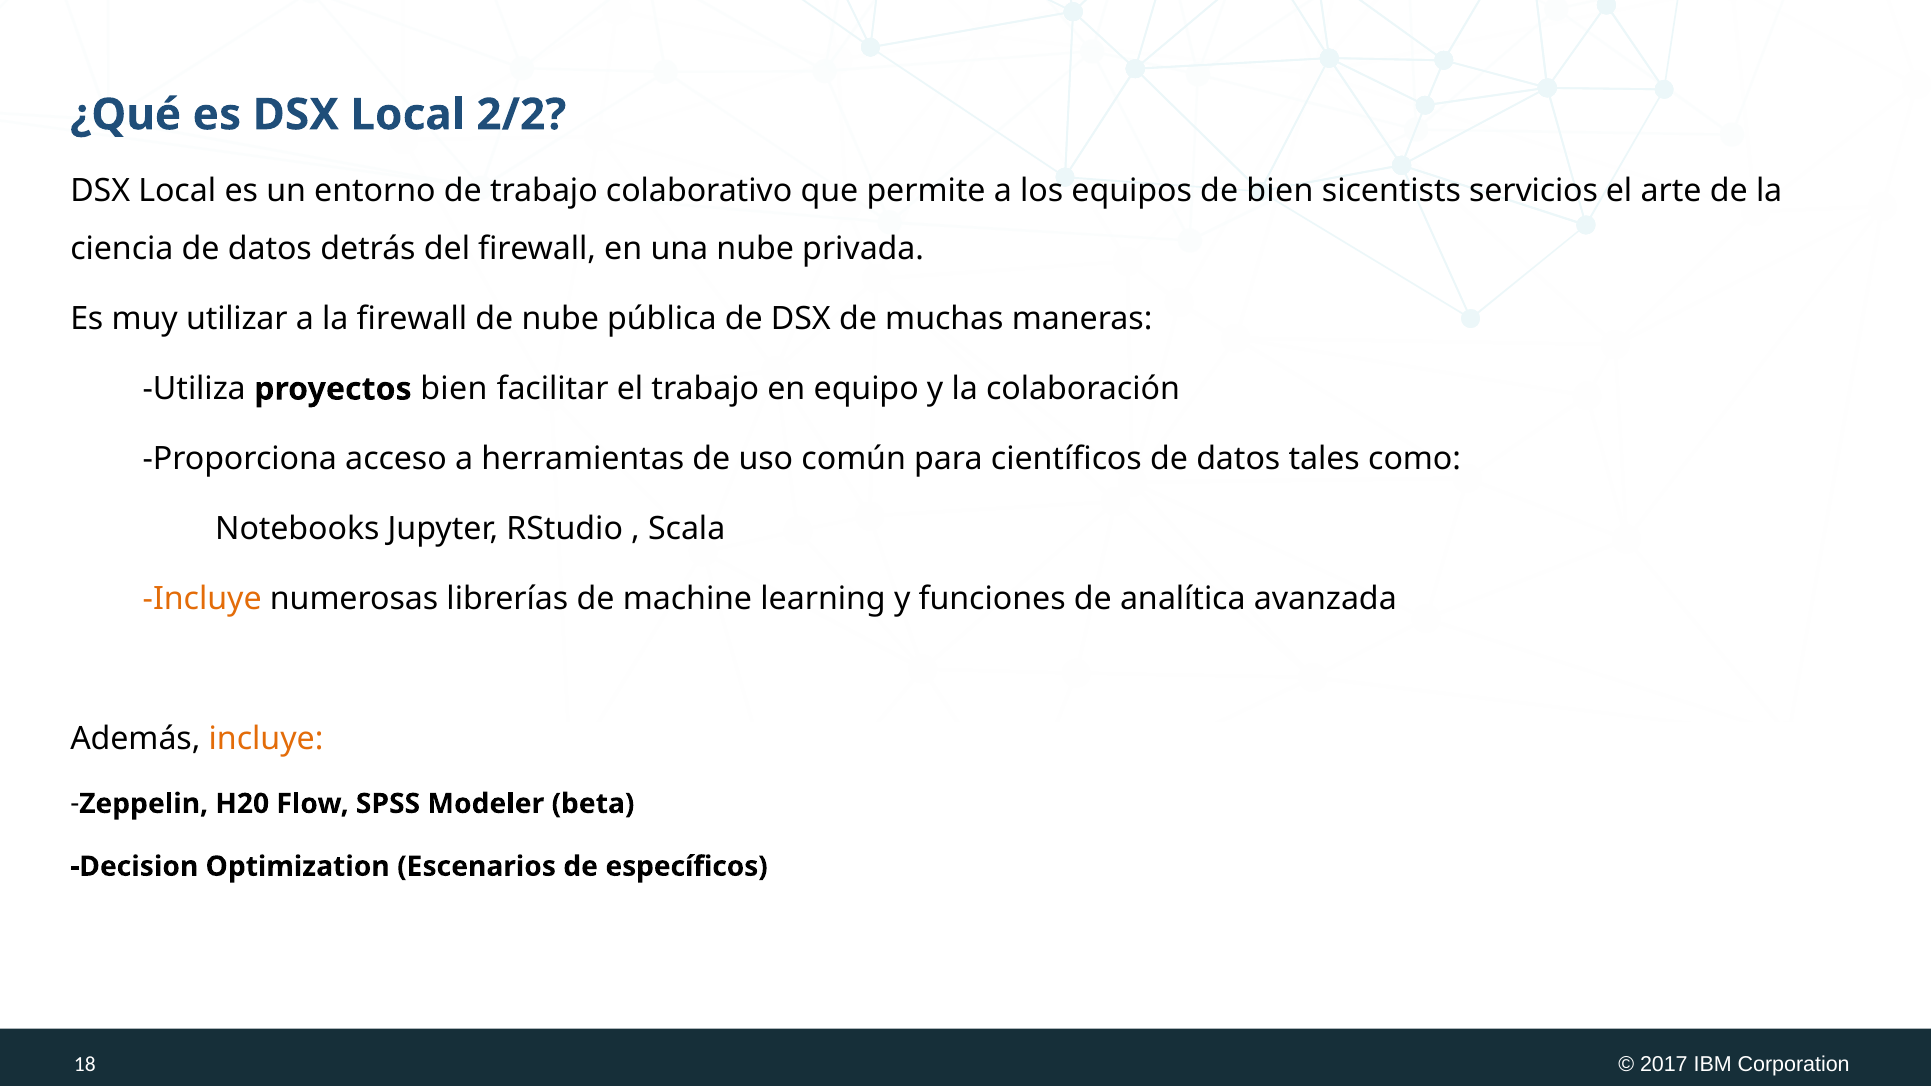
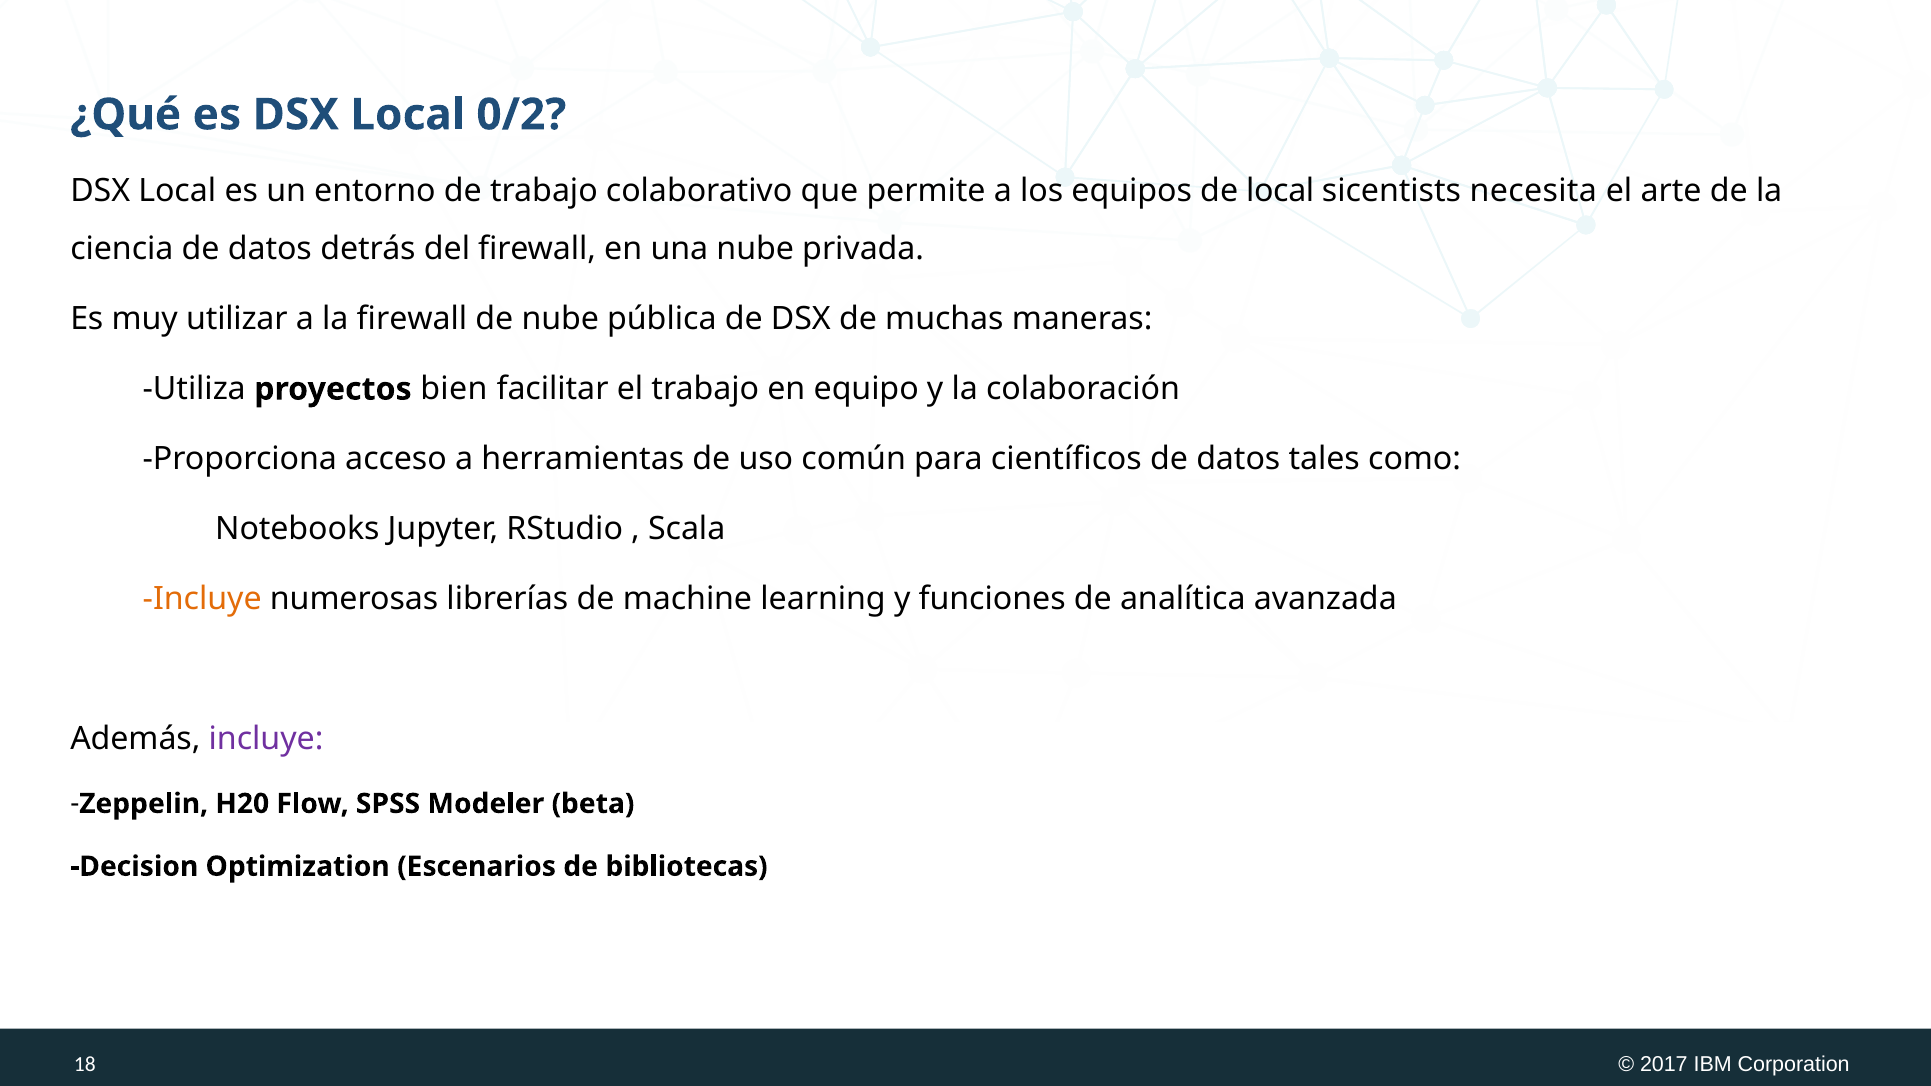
2/2: 2/2 -> 0/2 (521, 115)
de bien: bien -> local (1280, 191)
servicios: servicios -> necesita (1533, 191)
incluye colour: orange -> purple (266, 739)
específicos: específicos -> bibliotecas (687, 867)
